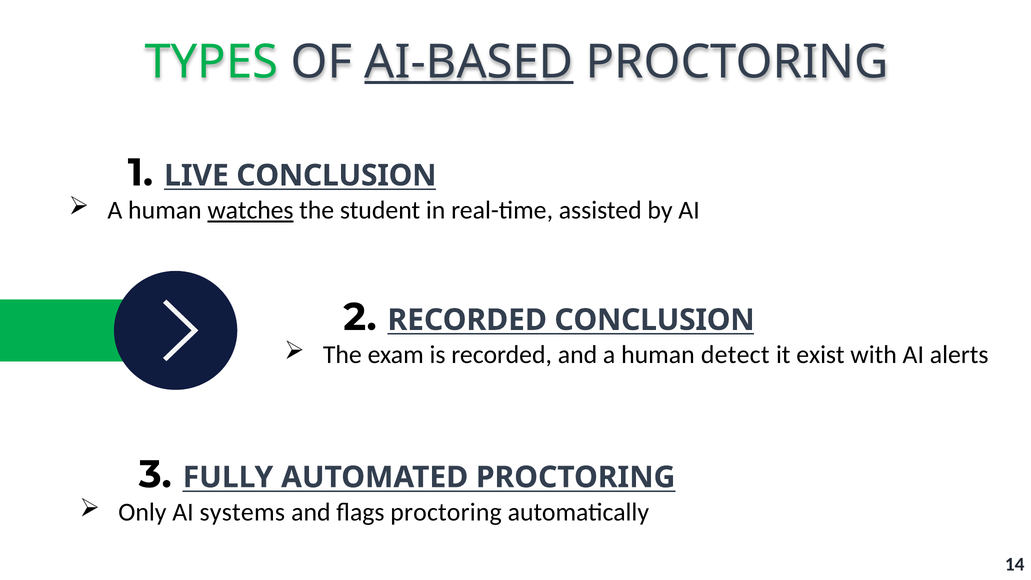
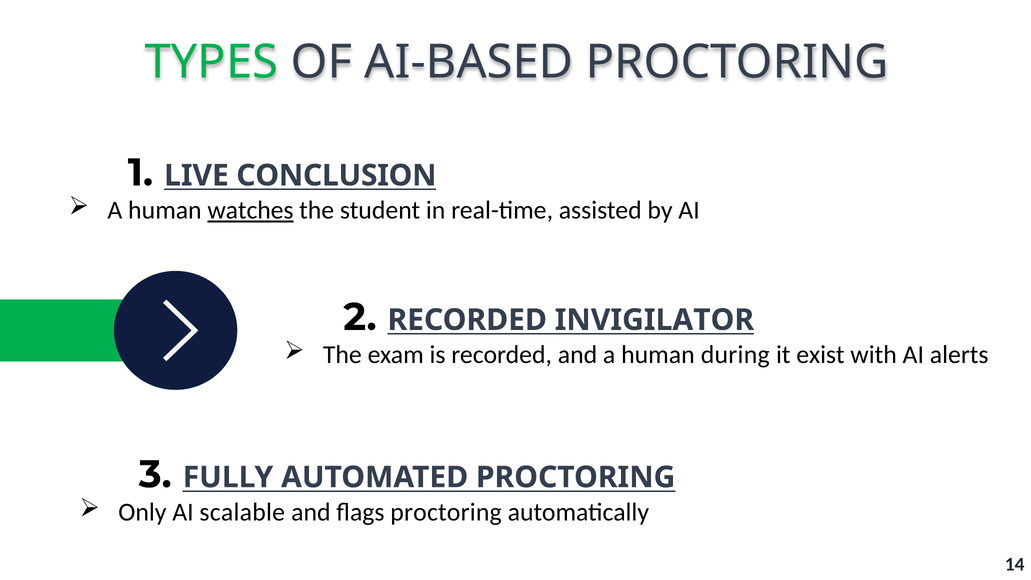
AI-BASED underline: present -> none (469, 62)
RECORDED CONCLUSION: CONCLUSION -> INVIGILATOR (654, 320)
detect: detect -> during (735, 355)
systems: systems -> scalable (242, 512)
